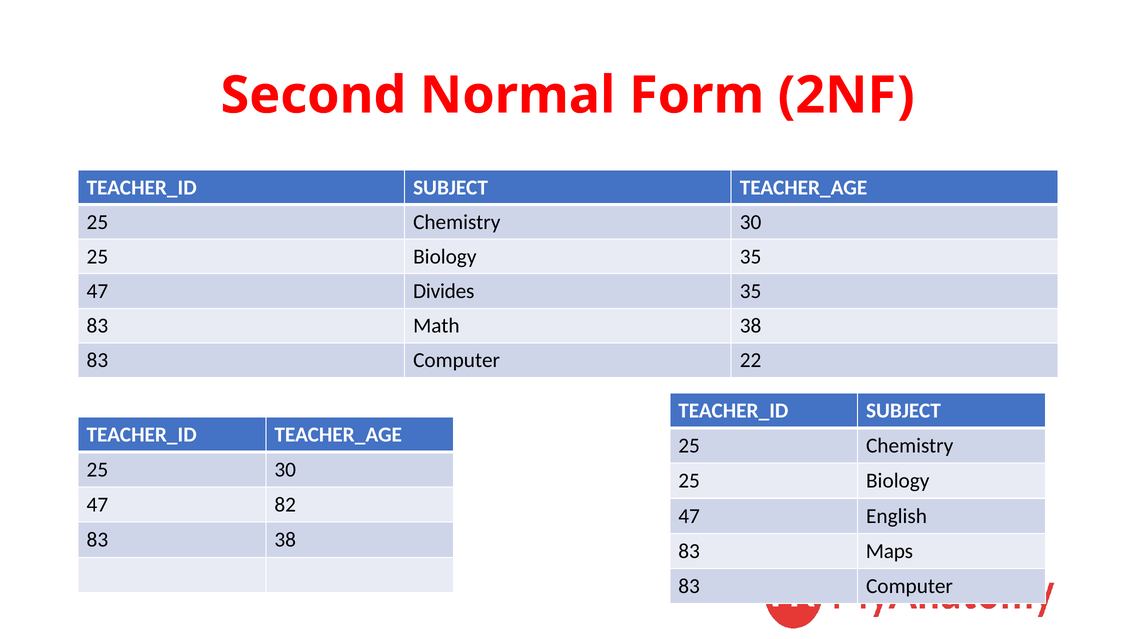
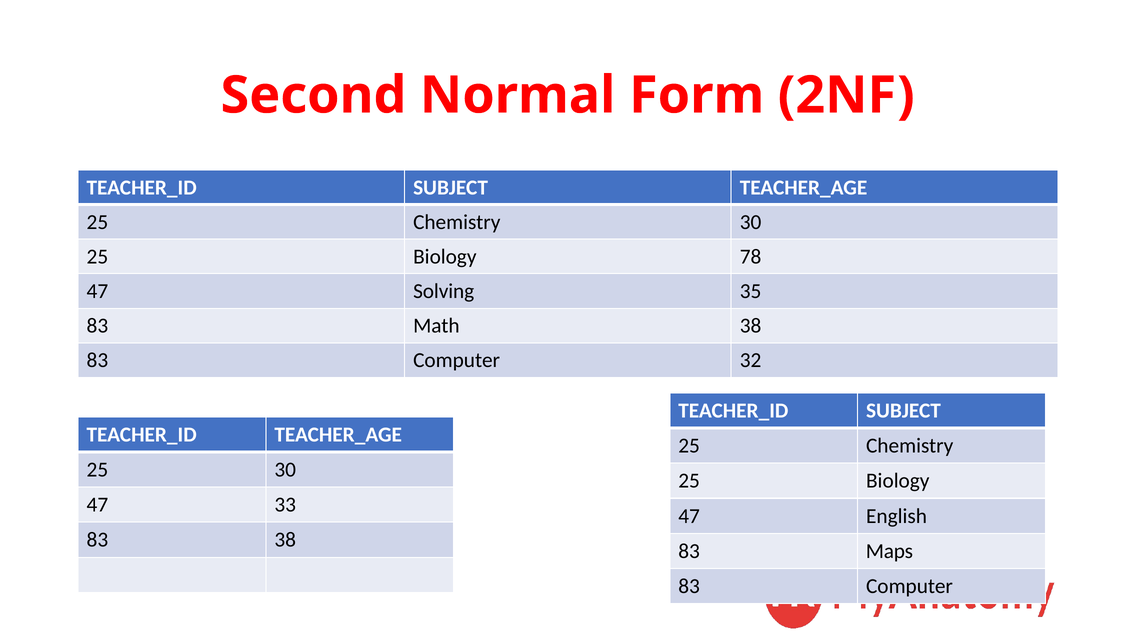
Biology 35: 35 -> 78 (751, 257)
Divides: Divides -> Solving (444, 291)
22: 22 -> 32 (751, 360)
82: 82 -> 33 (285, 505)
